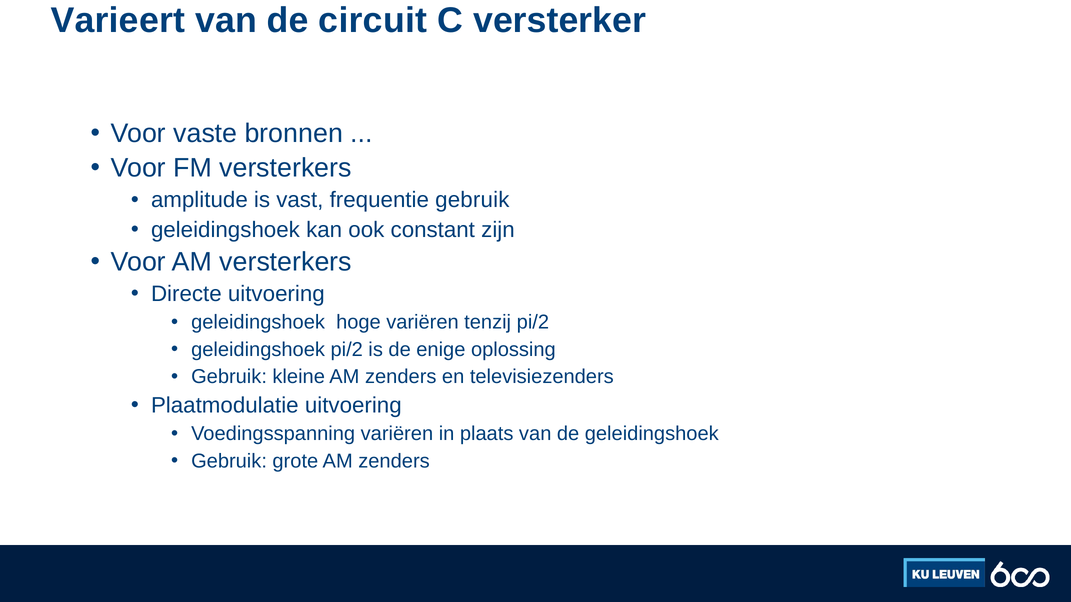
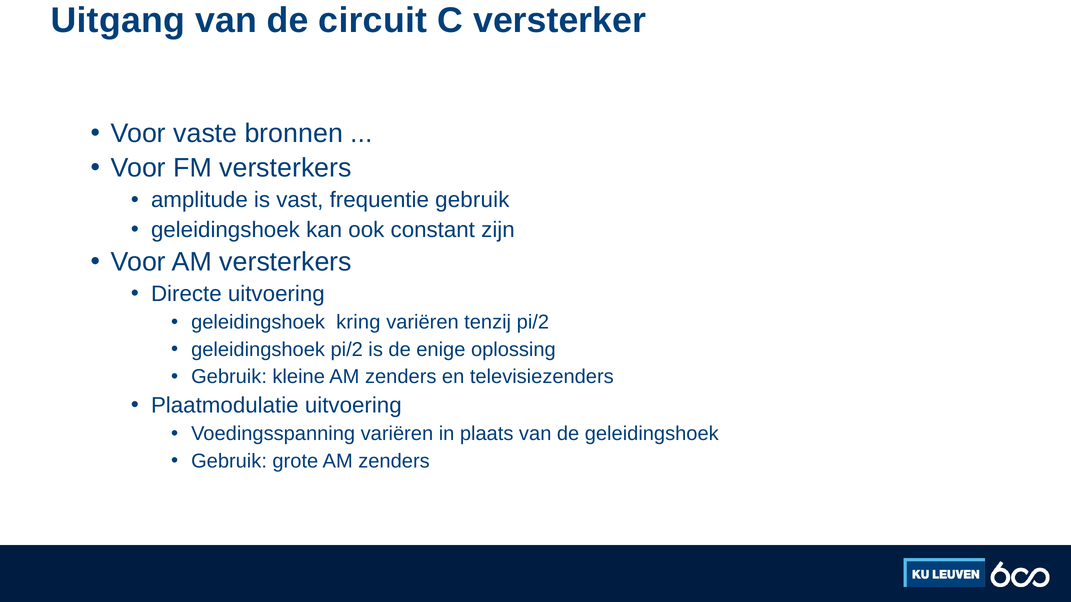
Varieert: Varieert -> Uitgang (118, 20)
hoge: hoge -> kring (358, 323)
